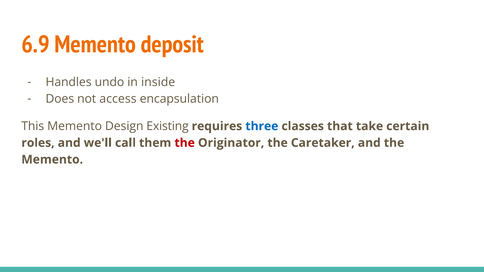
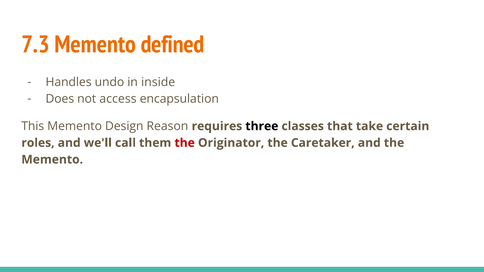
6.9: 6.9 -> 7.3 (35, 45)
deposit: deposit -> defined (172, 45)
Existing: Existing -> Reason (167, 126)
three colour: blue -> black (262, 126)
